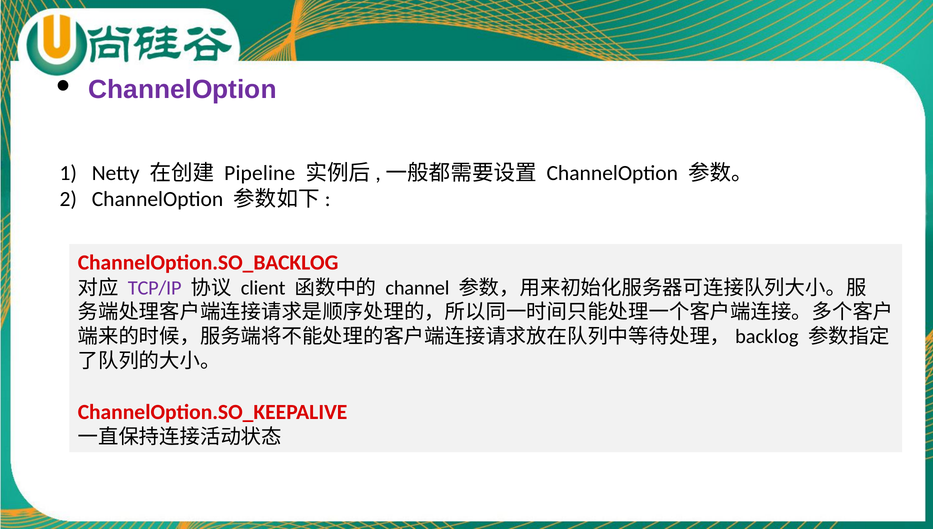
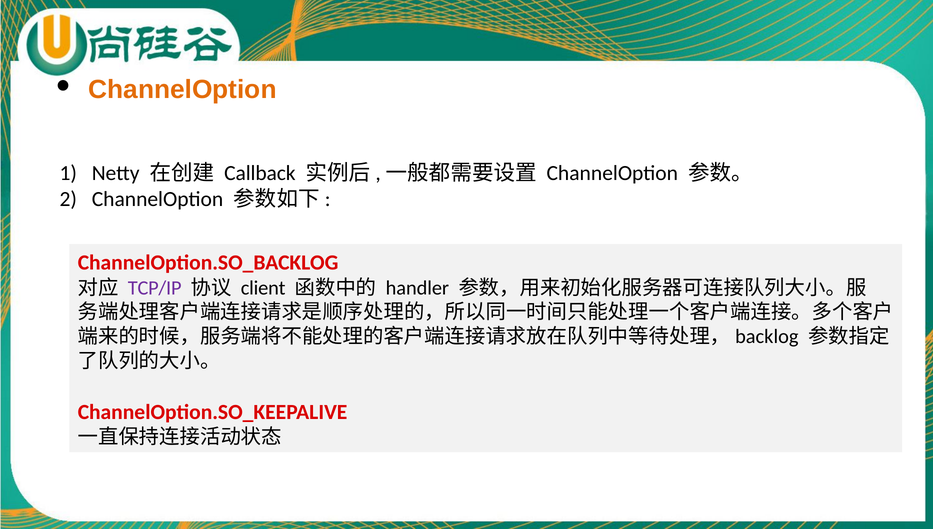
ChannelOption colour: purple -> orange (183, 89)
Pipeline: Pipeline -> Callback (260, 173)
channel: channel -> handler (417, 288)
